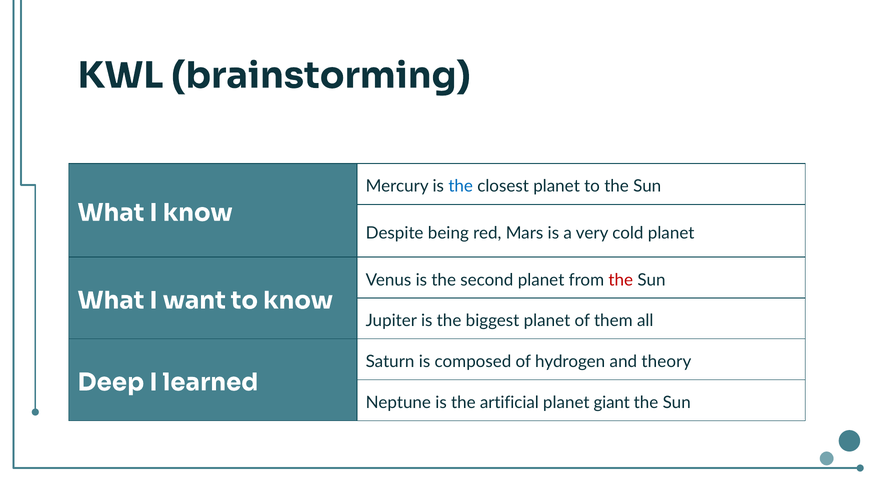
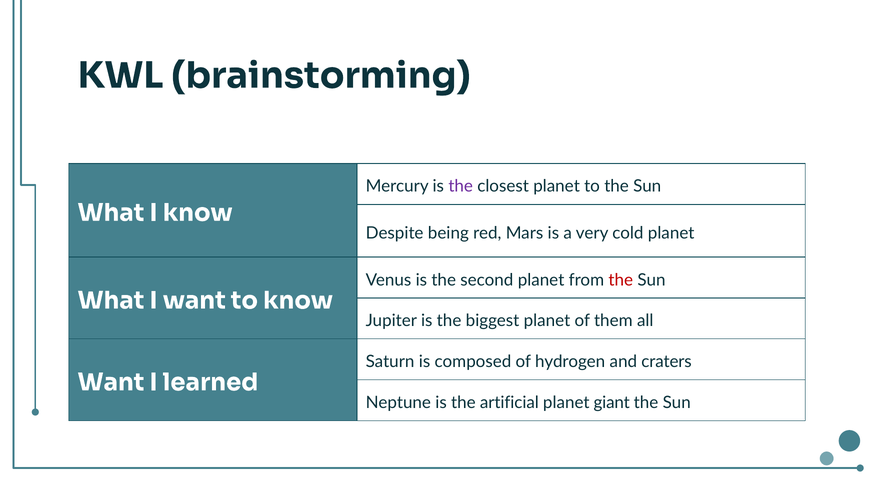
the colour: blue -> purple (461, 186)
theory: theory -> craters (667, 361)
Deep: Deep -> Want (111, 382)
